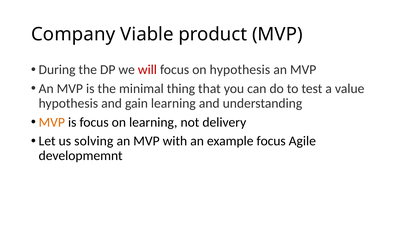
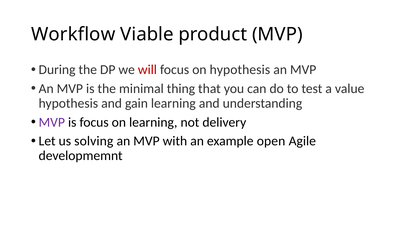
Company: Company -> Workflow (73, 34)
MVP colour: orange -> purple (52, 122)
example focus: focus -> open (271, 141)
